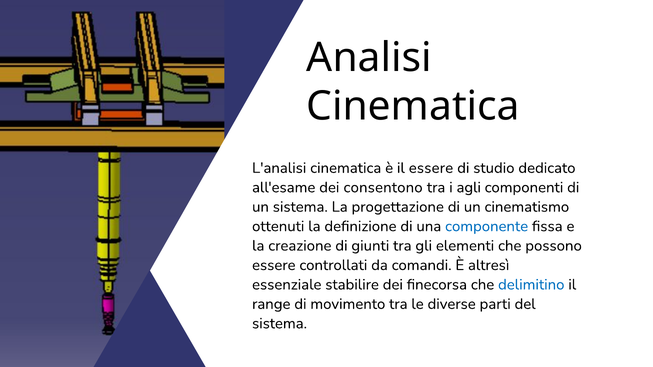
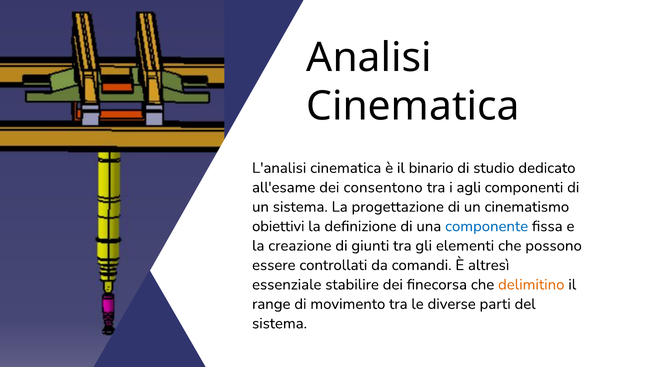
il essere: essere -> binario (431, 168)
ottenuti: ottenuti -> obiettivi (278, 226)
delimitino colour: blue -> orange (531, 285)
